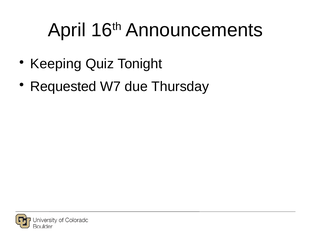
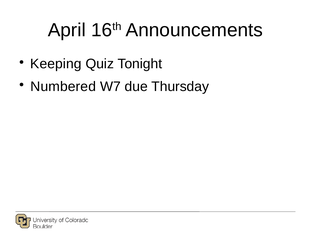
Requested: Requested -> Numbered (63, 87)
